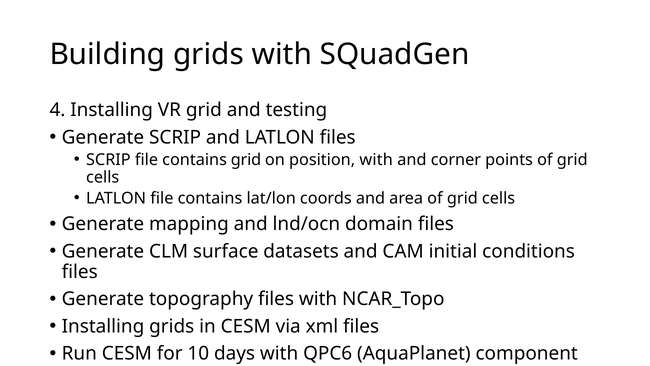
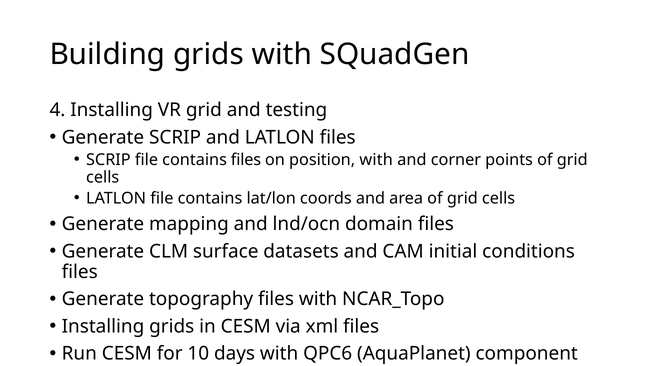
contains grid: grid -> files (246, 160)
